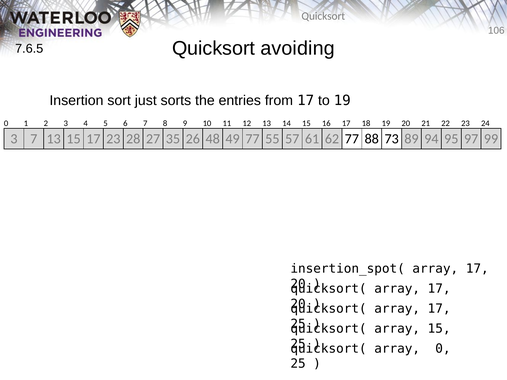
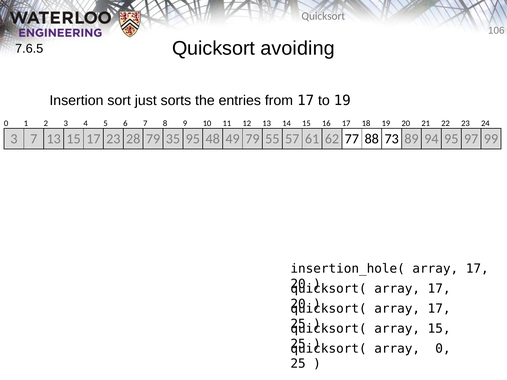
28 27: 27 -> 79 (153, 139)
35 26: 26 -> 95 (193, 139)
49 77: 77 -> 79 (252, 139)
insertion_spot(: insertion_spot( -> insertion_hole( (348, 269)
